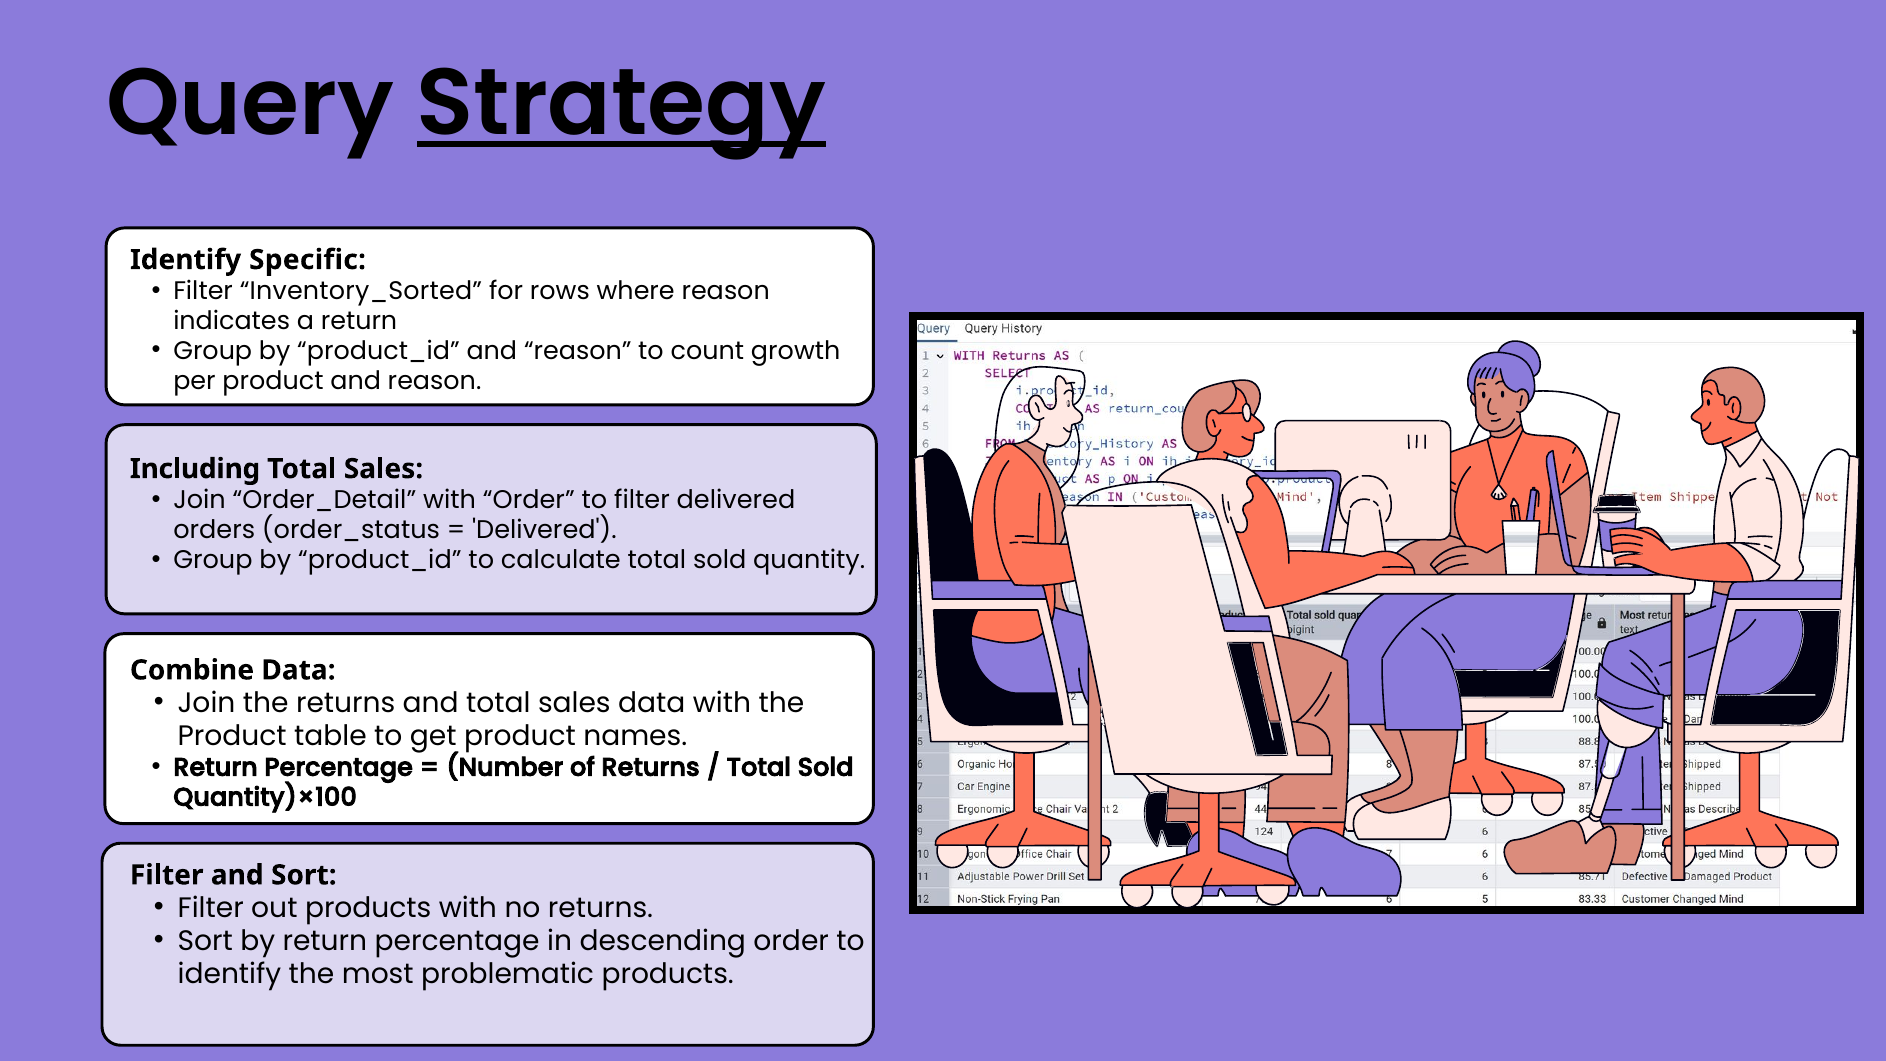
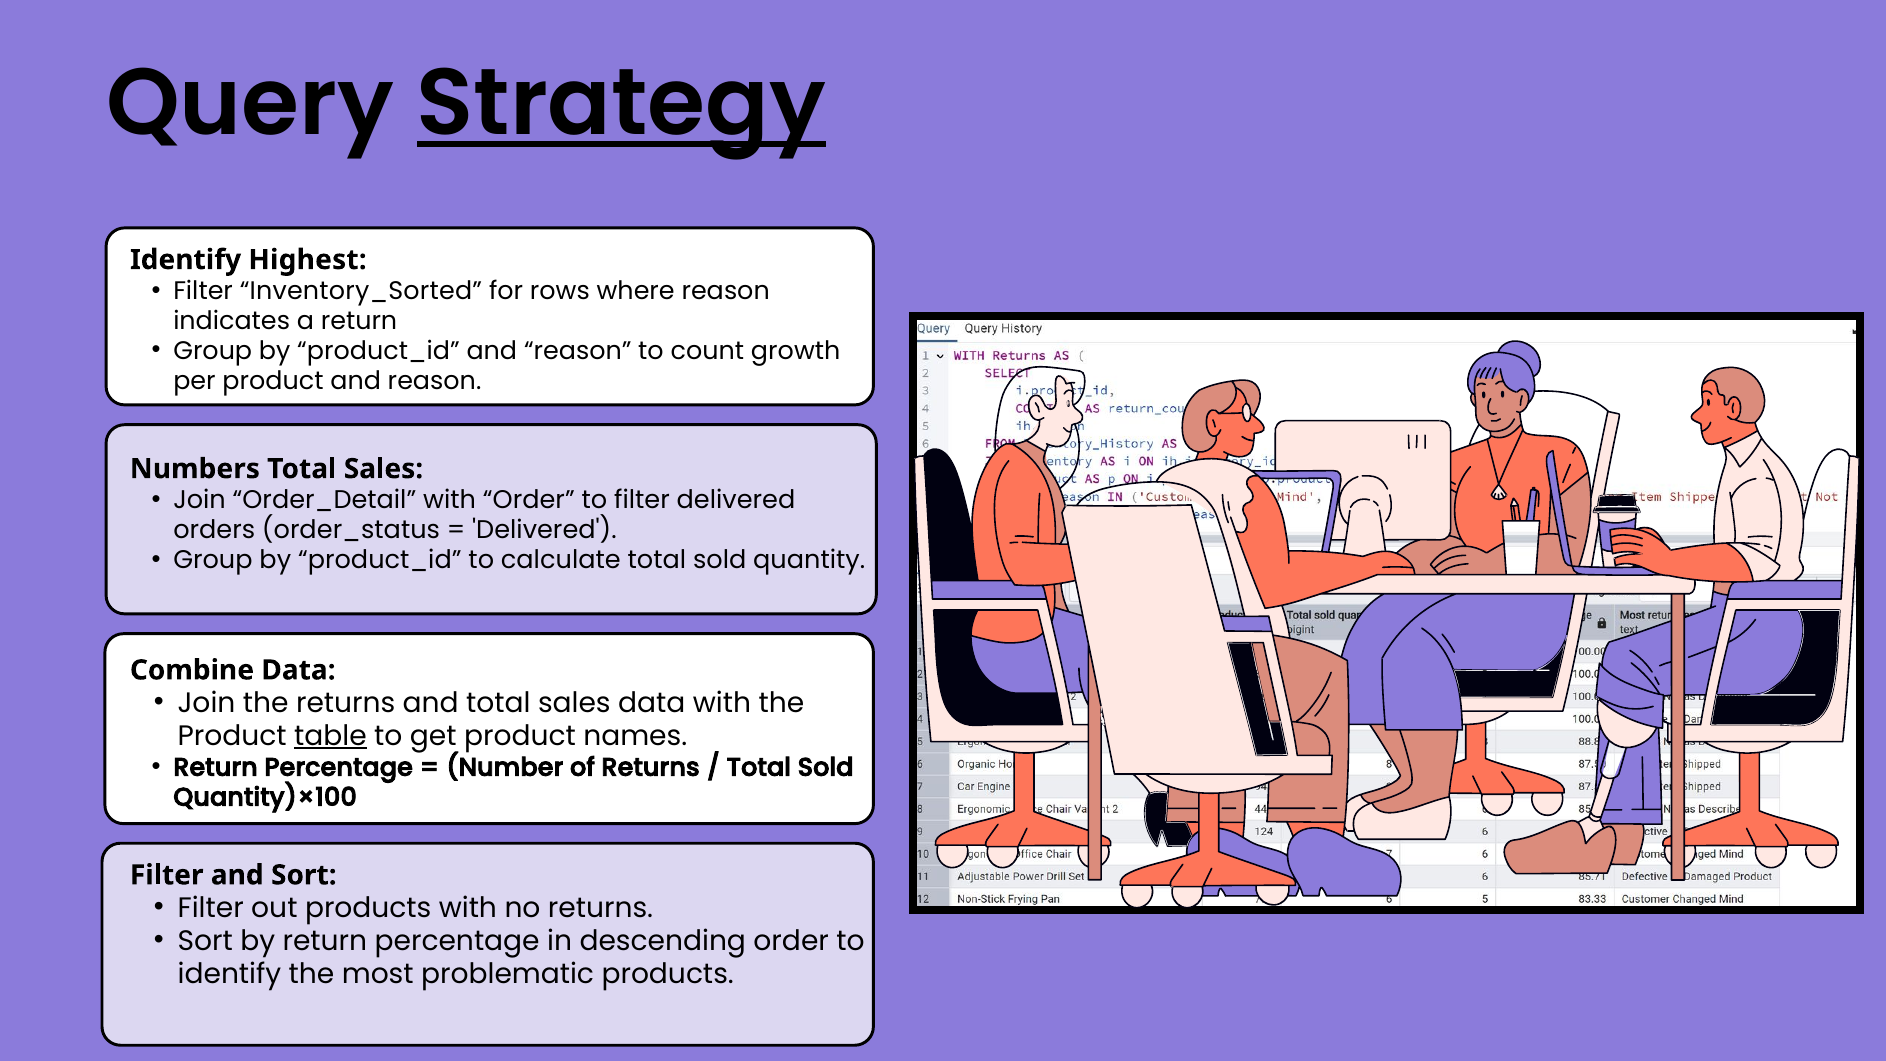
Specific: Specific -> Highest (308, 260)
Including: Including -> Numbers (195, 469)
table underline: none -> present (330, 736)
